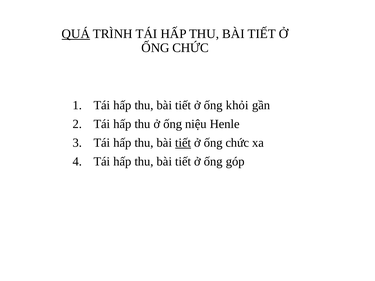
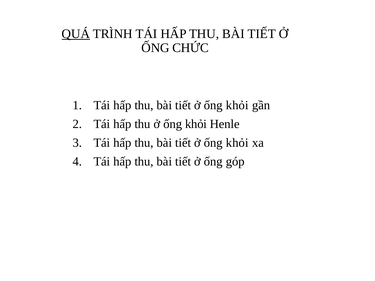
thu ở ống niệu: niệu -> khỏi (196, 124)
tiết underline: present -> none (183, 143)
chức: chức -> khỏi (237, 143)
